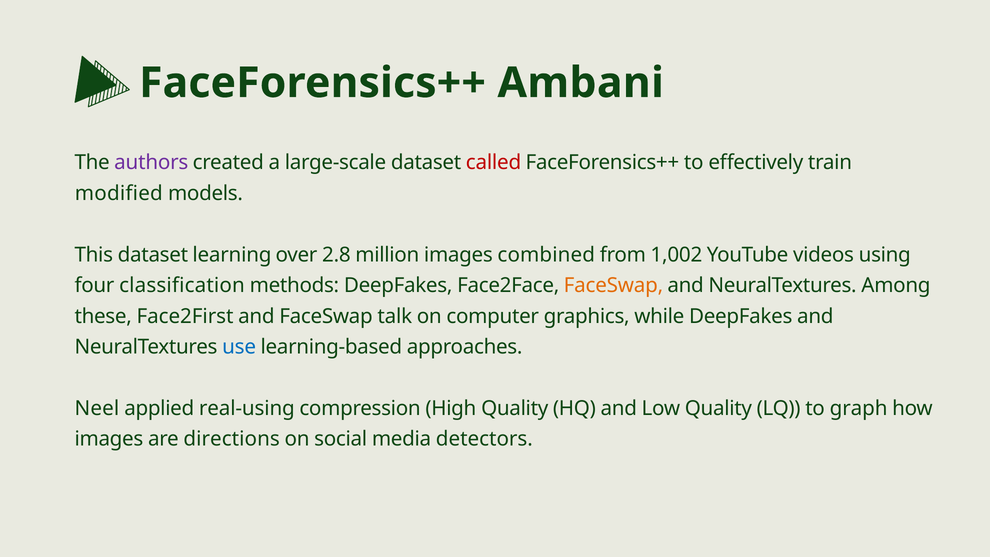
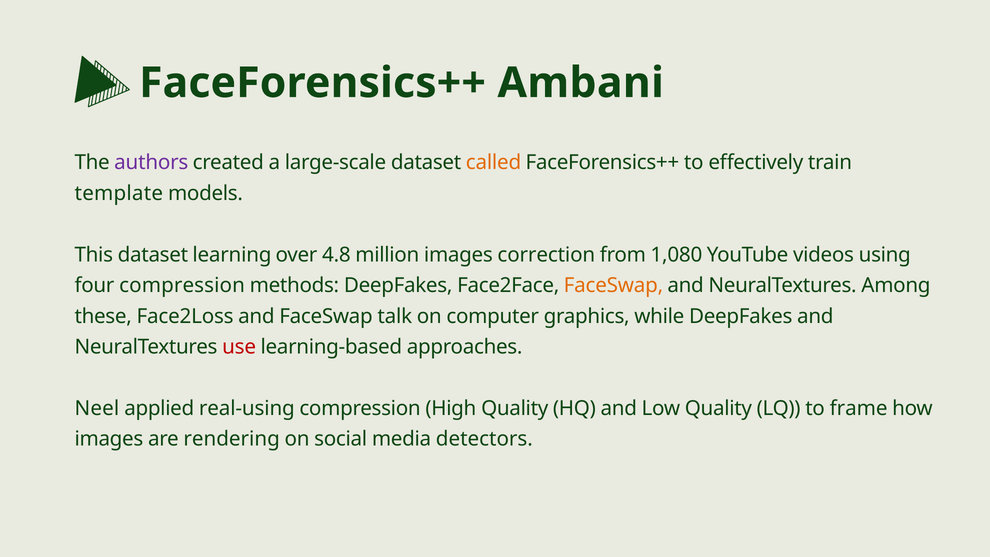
called colour: red -> orange (494, 162)
modified: modified -> template (119, 193)
2.8: 2.8 -> 4.8 (336, 255)
combined: combined -> correction (546, 255)
1,002: 1,002 -> 1,080 (676, 255)
four classification: classification -> compression (182, 285)
Face2First: Face2First -> Face2Loss (185, 316)
use colour: blue -> red (239, 347)
graph: graph -> frame (859, 408)
directions: directions -> rendering (232, 439)
